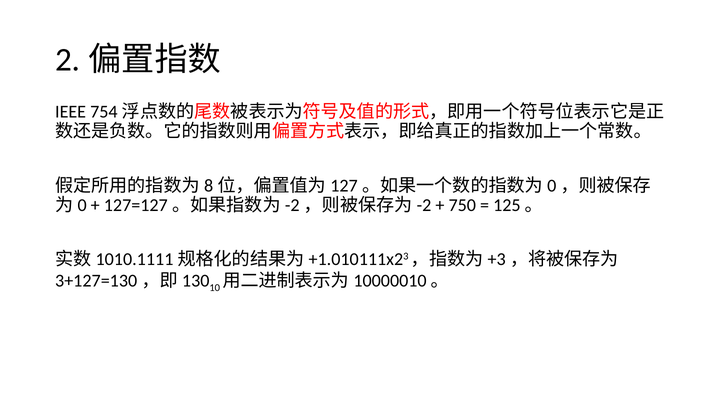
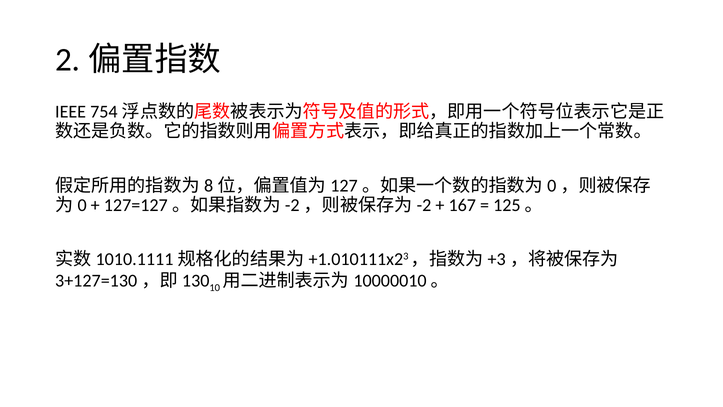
750: 750 -> 167 (462, 205)
